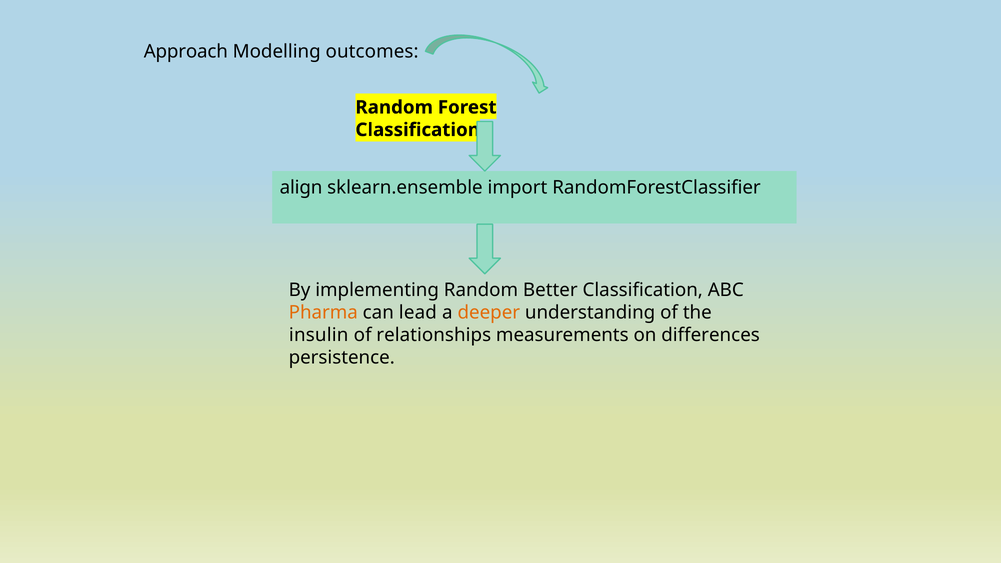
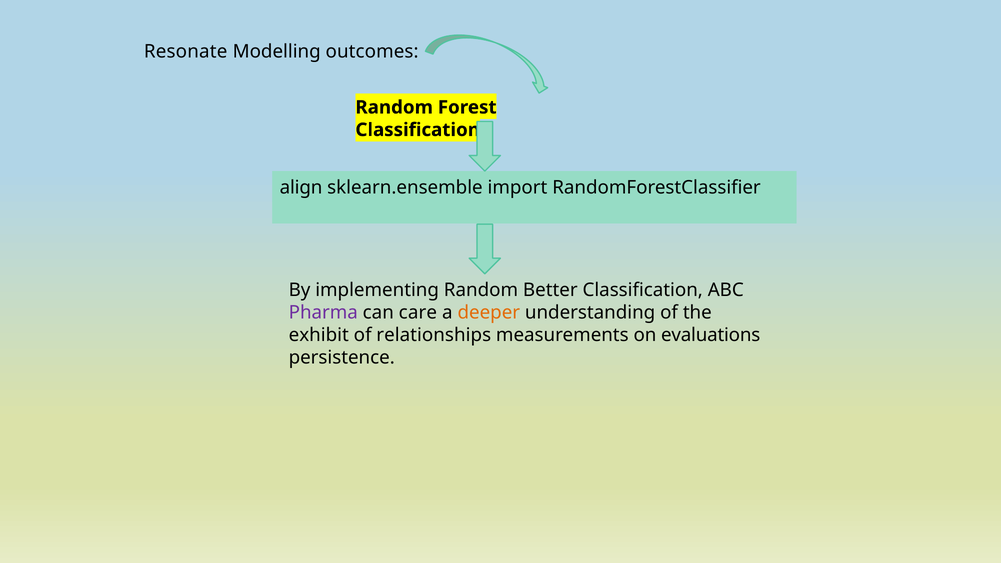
Approach: Approach -> Resonate (186, 52)
Pharma colour: orange -> purple (323, 313)
lead: lead -> care (418, 313)
insulin: insulin -> exhibit (319, 335)
differences: differences -> evaluations (711, 335)
